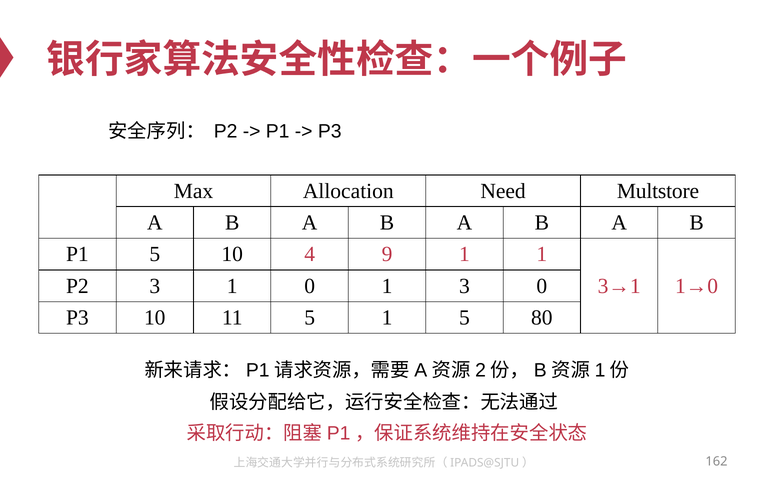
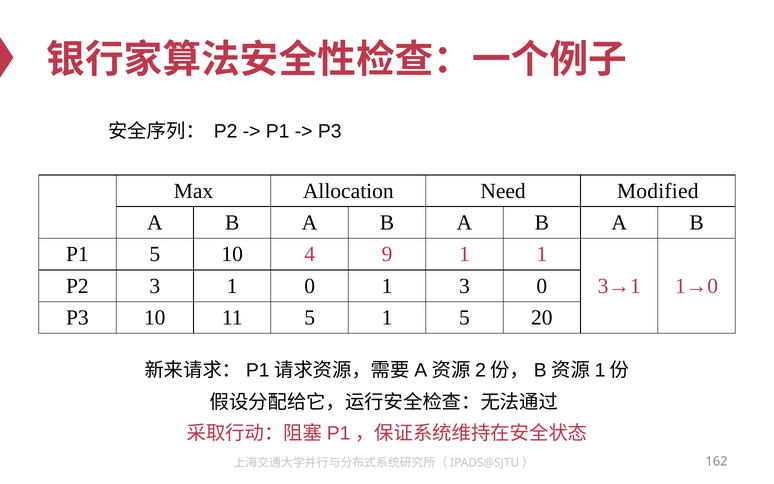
Multstore: Multstore -> Modified (658, 191)
80: 80 -> 20 (542, 318)
